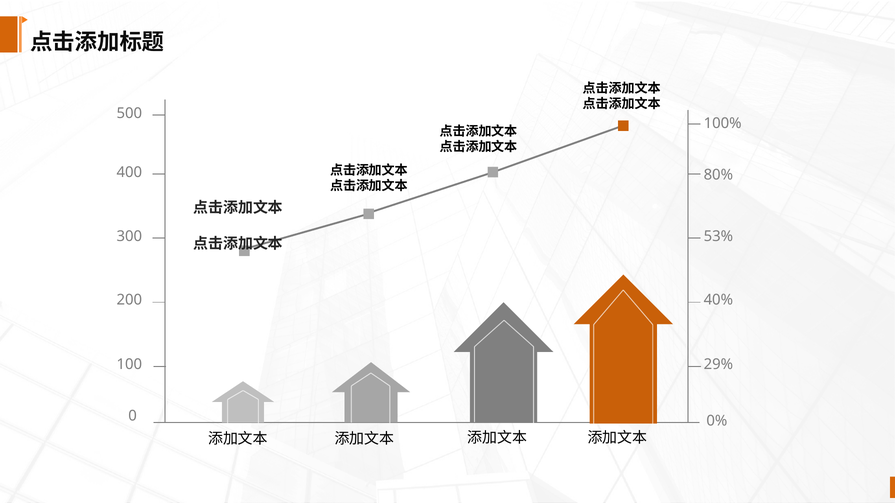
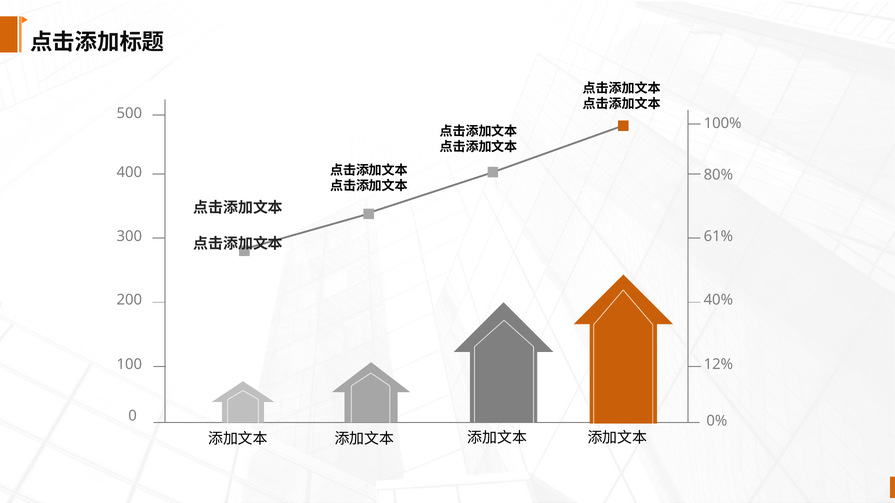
53%: 53% -> 61% (718, 237)
29%: 29% -> 12% (718, 365)
